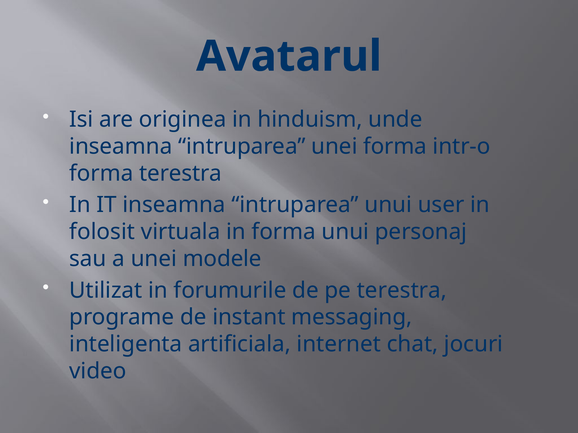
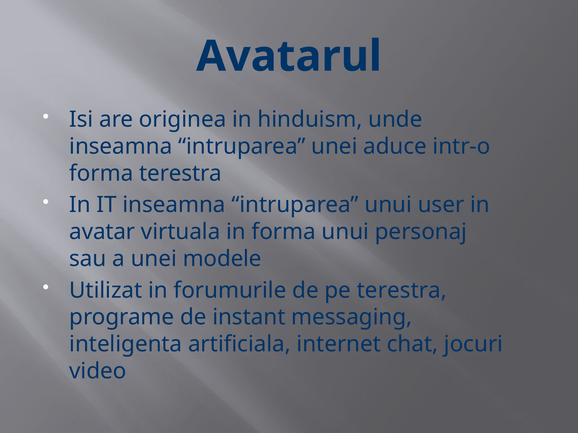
unei forma: forma -> aduce (395, 147)
folosit: folosit -> avatar (102, 232)
